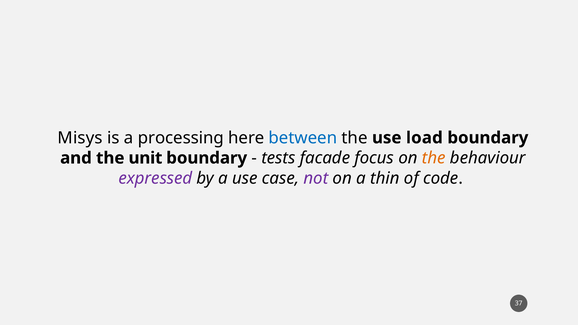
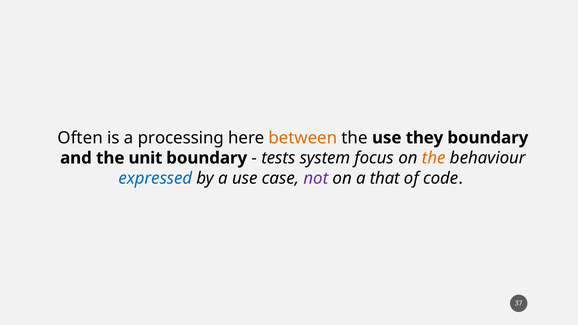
Misys: Misys -> Often (80, 138)
between colour: blue -> orange (303, 138)
load: load -> they (425, 138)
facade: facade -> system (325, 158)
expressed colour: purple -> blue (155, 178)
thin: thin -> that (385, 178)
